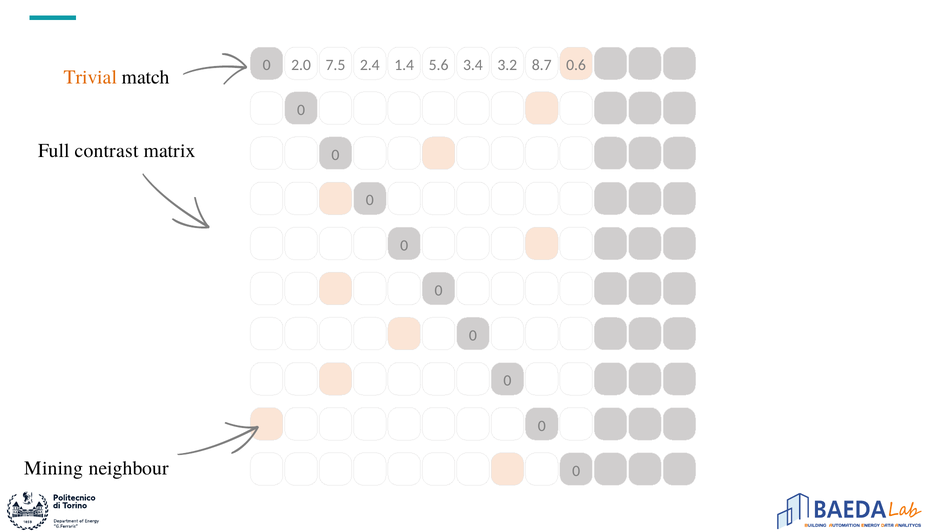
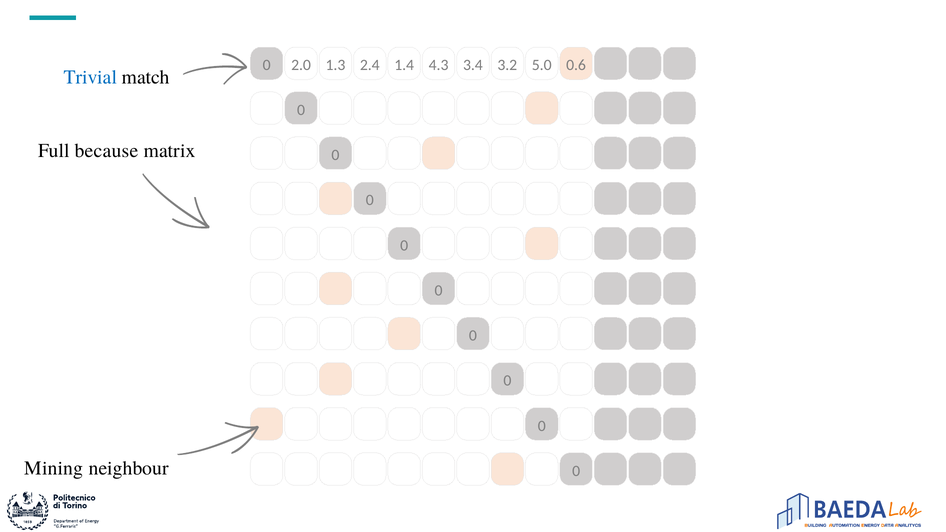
7.5: 7.5 -> 1.3 (335, 65)
5.6: 5.6 -> 4.3 (439, 65)
8.7: 8.7 -> 5.0 (542, 65)
Trivial colour: orange -> blue (90, 77)
contrast: contrast -> because (107, 151)
